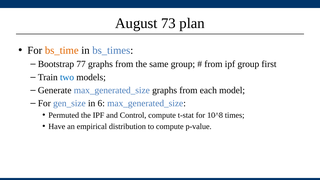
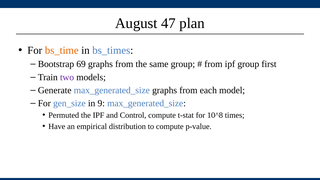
73: 73 -> 47 (168, 23)
77: 77 -> 69 (81, 64)
two colour: blue -> purple (67, 77)
6: 6 -> 9 (101, 103)
